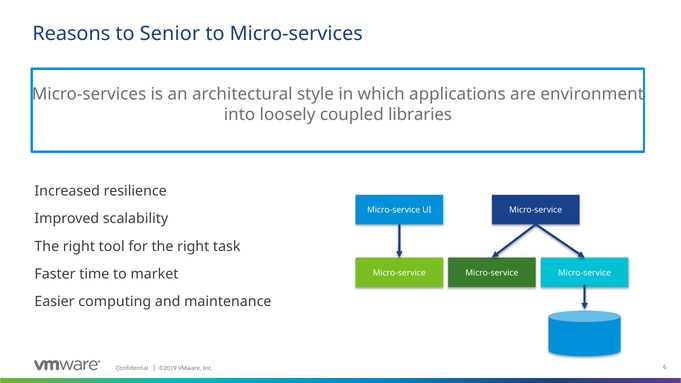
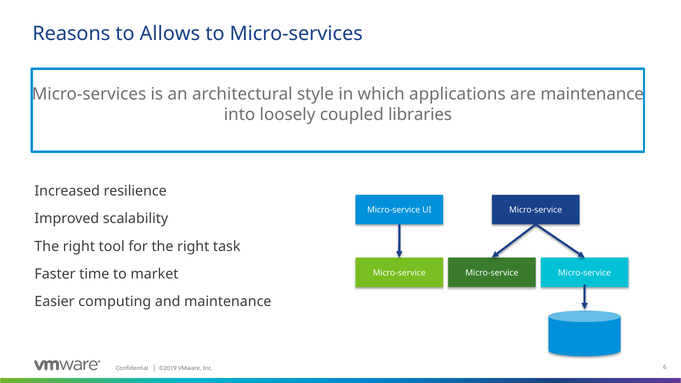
Senior: Senior -> Allows (170, 33)
are environment: environment -> maintenance (592, 94)
